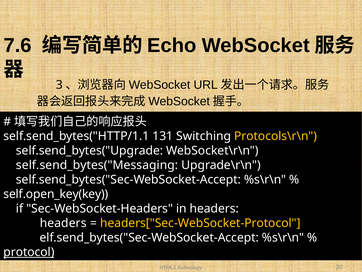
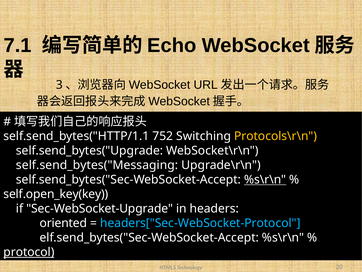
7.6: 7.6 -> 7.1 (18, 45)
131: 131 -> 752 (163, 136)
%s\r\n underline: none -> present (265, 179)
Sec-WebSocket-Headers: Sec-WebSocket-Headers -> Sec-WebSocket-Upgrade (100, 208)
headers: headers -> oriented (63, 223)
headers["Sec-WebSocket-Protocol colour: yellow -> light blue (200, 223)
